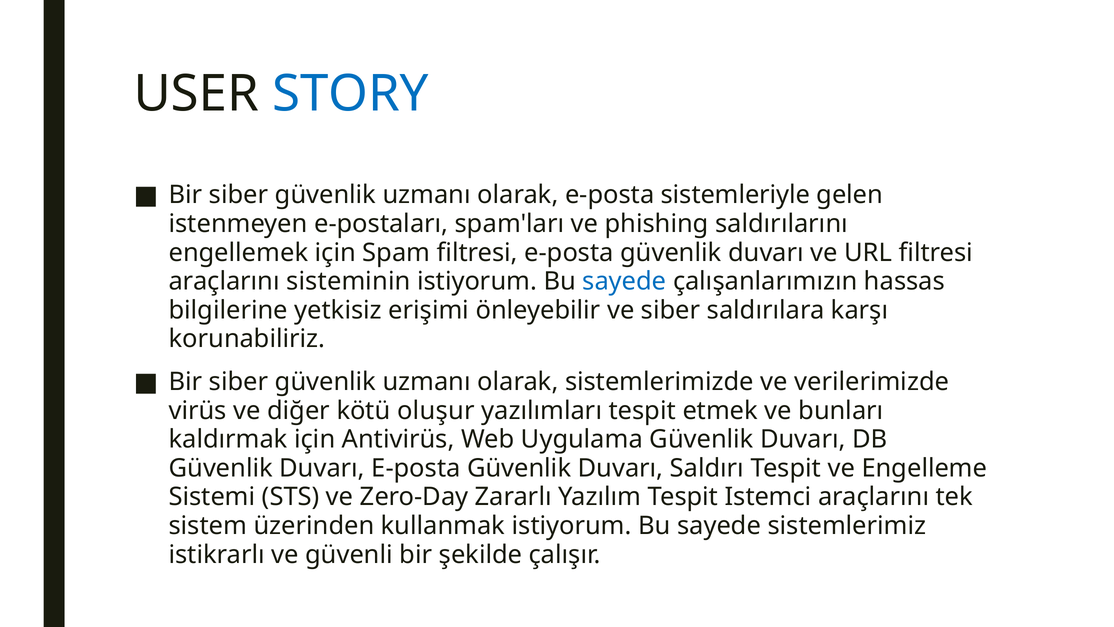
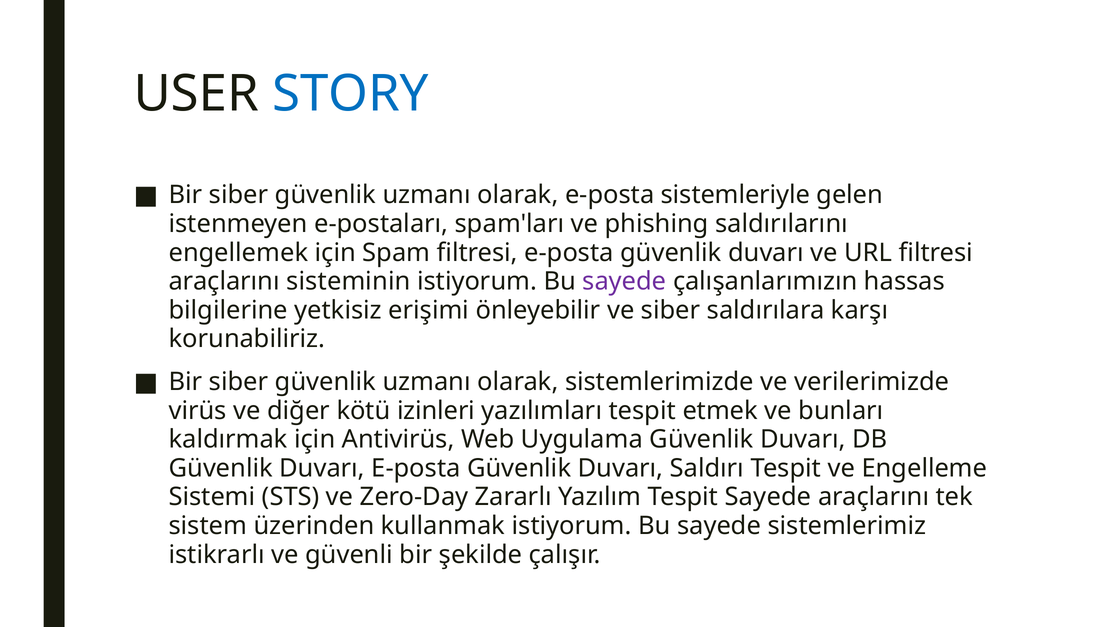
sayede colour: blue -> purple (624, 281)
oluşur: oluşur -> izinleri (436, 410)
Tespit Istemci: Istemci -> Sayede (768, 497)
